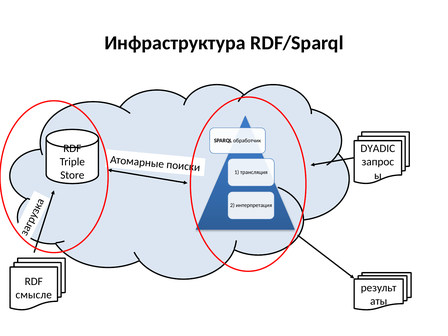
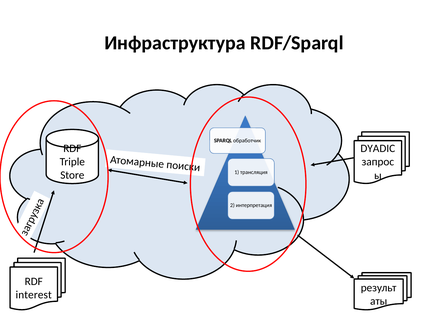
смысле: смысле -> interest (34, 295)
